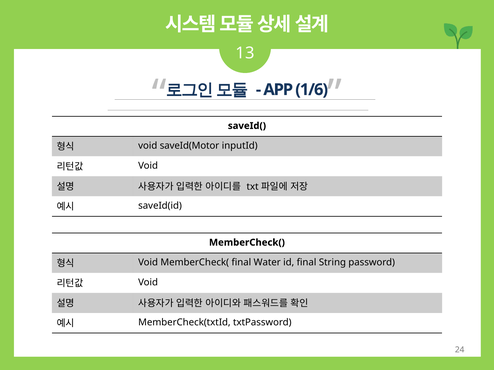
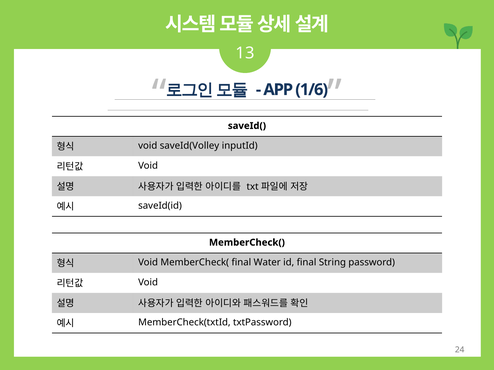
saveId(Motor: saveId(Motor -> saveId(Volley (189, 146)
